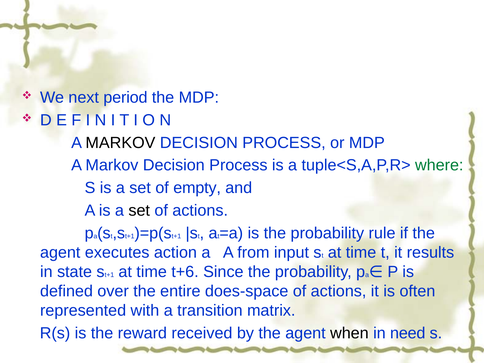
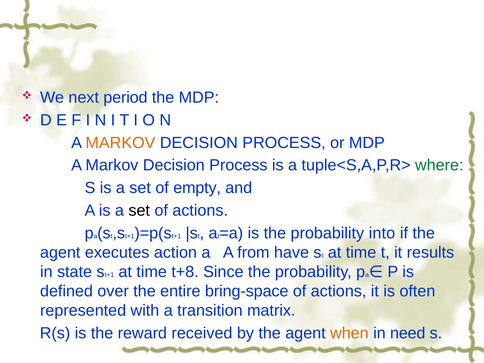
MARKOV colour: black -> orange (120, 143)
rule: rule -> into (382, 233)
input: input -> have (291, 252)
t+6: t+6 -> t+8 (185, 272)
does-space: does-space -> bring-space (247, 291)
when colour: black -> orange (349, 333)
